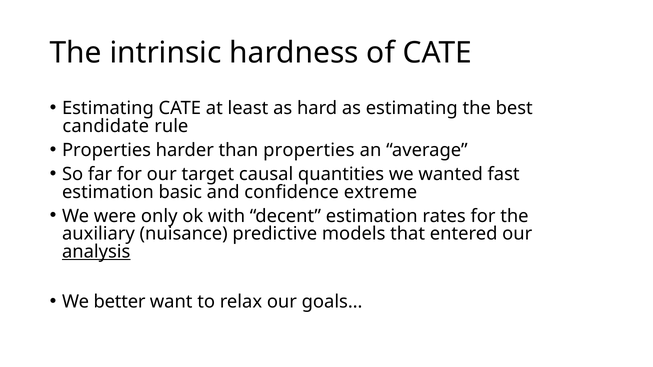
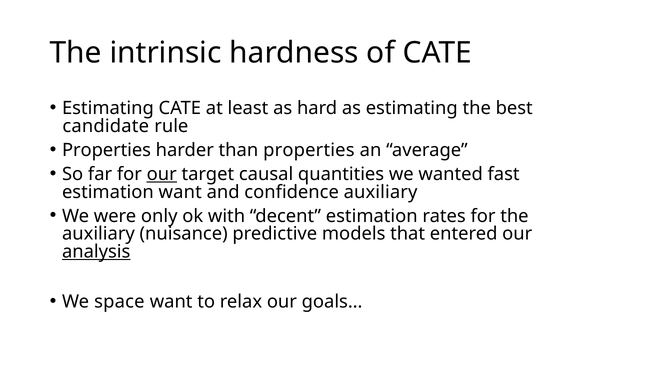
our underline: none -> present (162, 174)
estimation basic: basic -> want (180, 192)
confidence extreme: extreme -> auxiliary (381, 192)
better: better -> space (119, 302)
